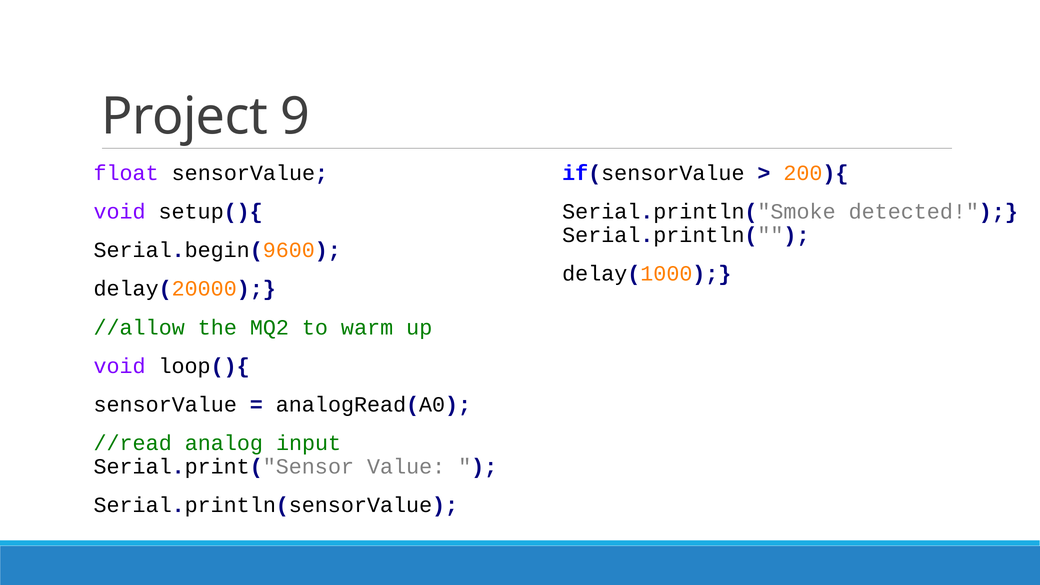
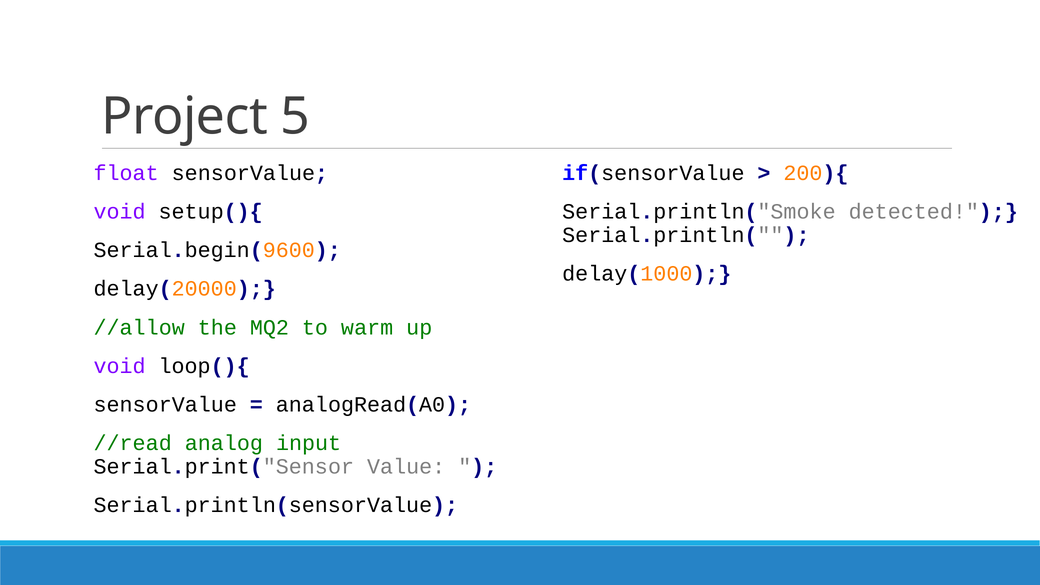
9: 9 -> 5 (295, 117)
